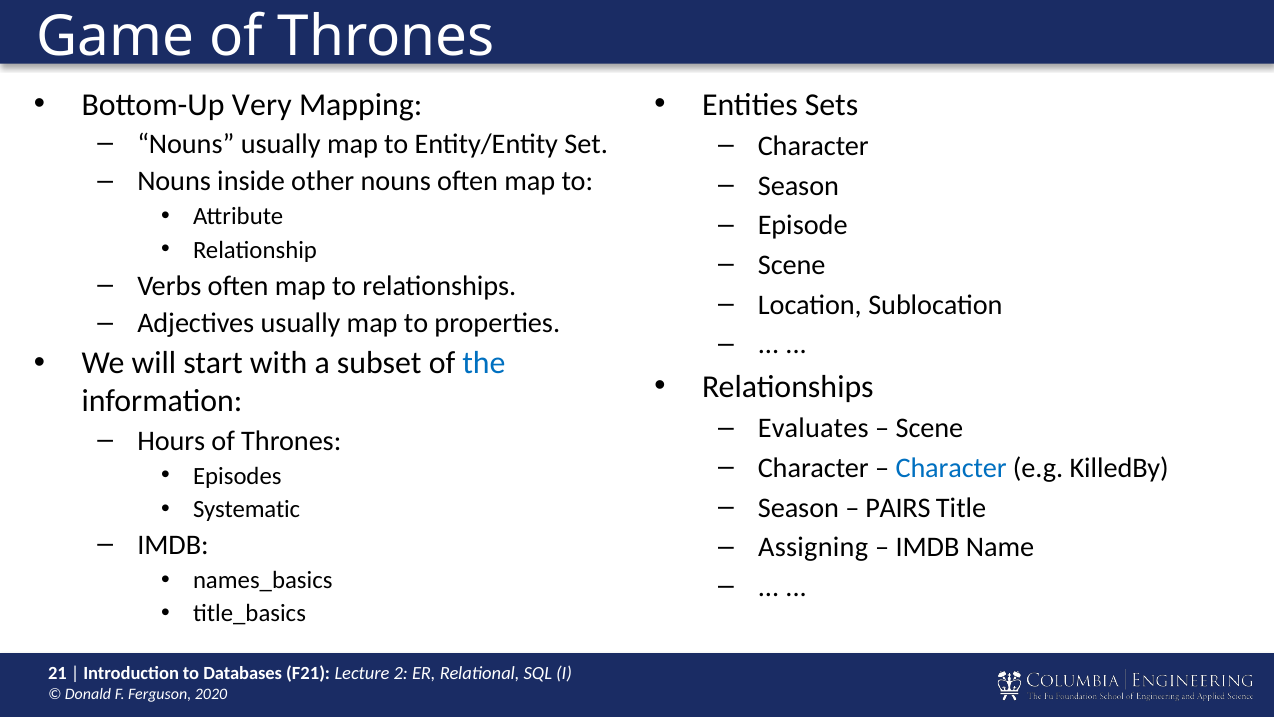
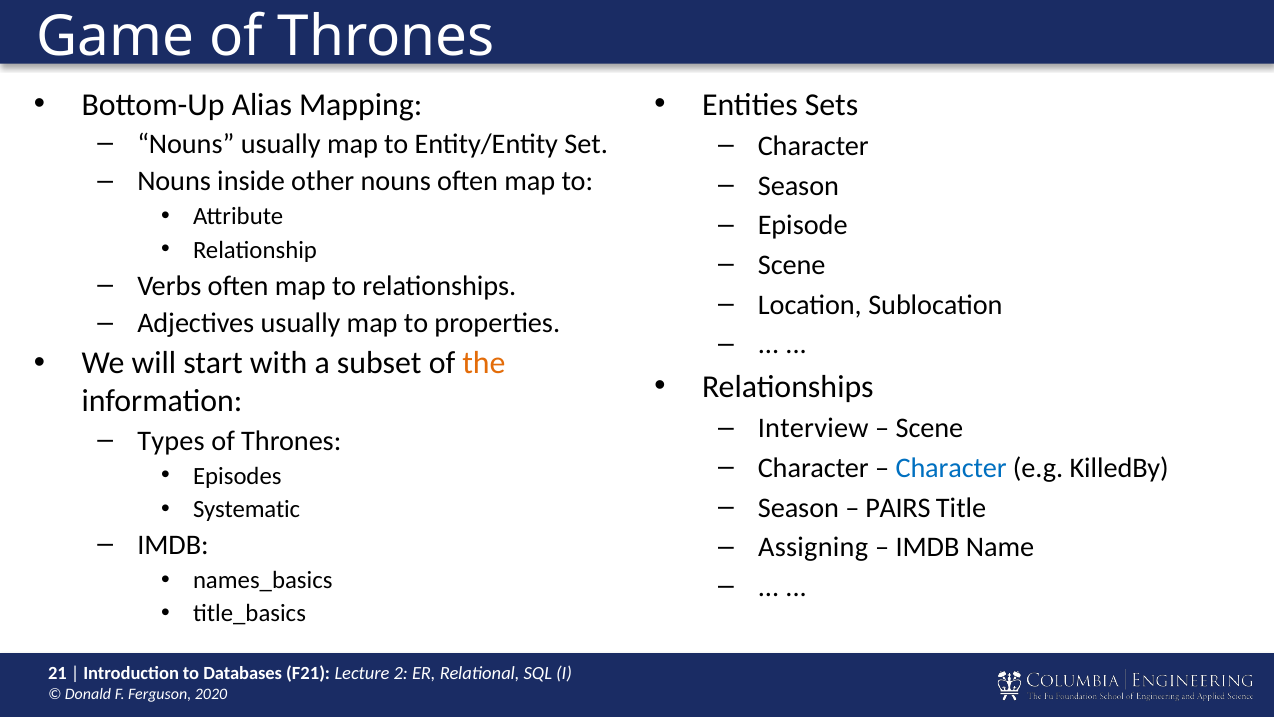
Very: Very -> Alias (262, 105)
the colour: blue -> orange (484, 363)
Evaluates: Evaluates -> Interview (813, 428)
Hours: Hours -> Types (171, 441)
